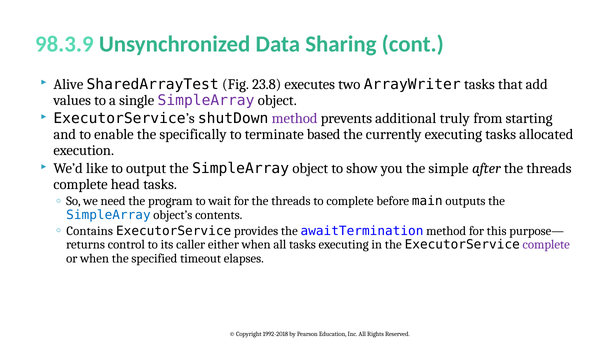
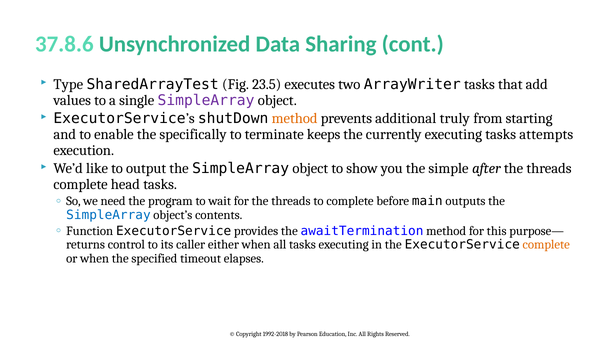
98.3.9: 98.3.9 -> 37.8.6 (64, 44)
Alive: Alive -> Type (68, 84)
23.8: 23.8 -> 23.5 (267, 84)
method colour: purple -> orange (295, 118)
based: based -> keeps (324, 134)
allocated: allocated -> attempts (546, 134)
Contains: Contains -> Function (90, 231)
complete colour: purple -> orange (546, 244)
